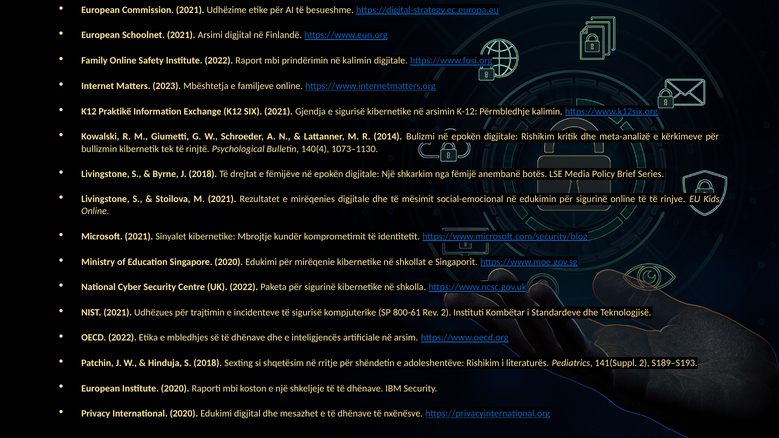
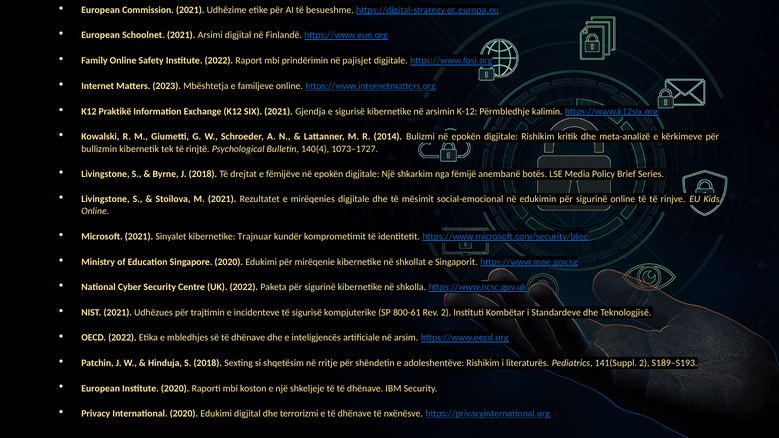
në kalimin: kalimin -> pajisjet (357, 61)
1073–1130: 1073–1130 -> 1073–1727 (355, 149)
Mbrojtje: Mbrojtje -> Trajnuar (255, 237)
mesazhet: mesazhet -> terrorizmi (299, 414)
